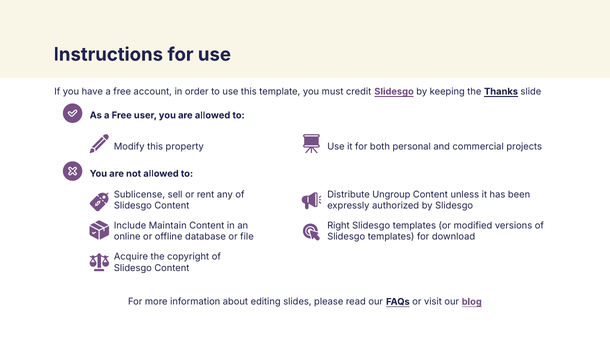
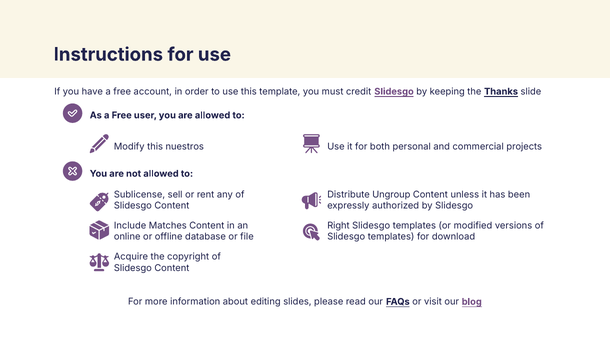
property: property -> nuestros (185, 147)
Maintain: Maintain -> Matches (168, 226)
